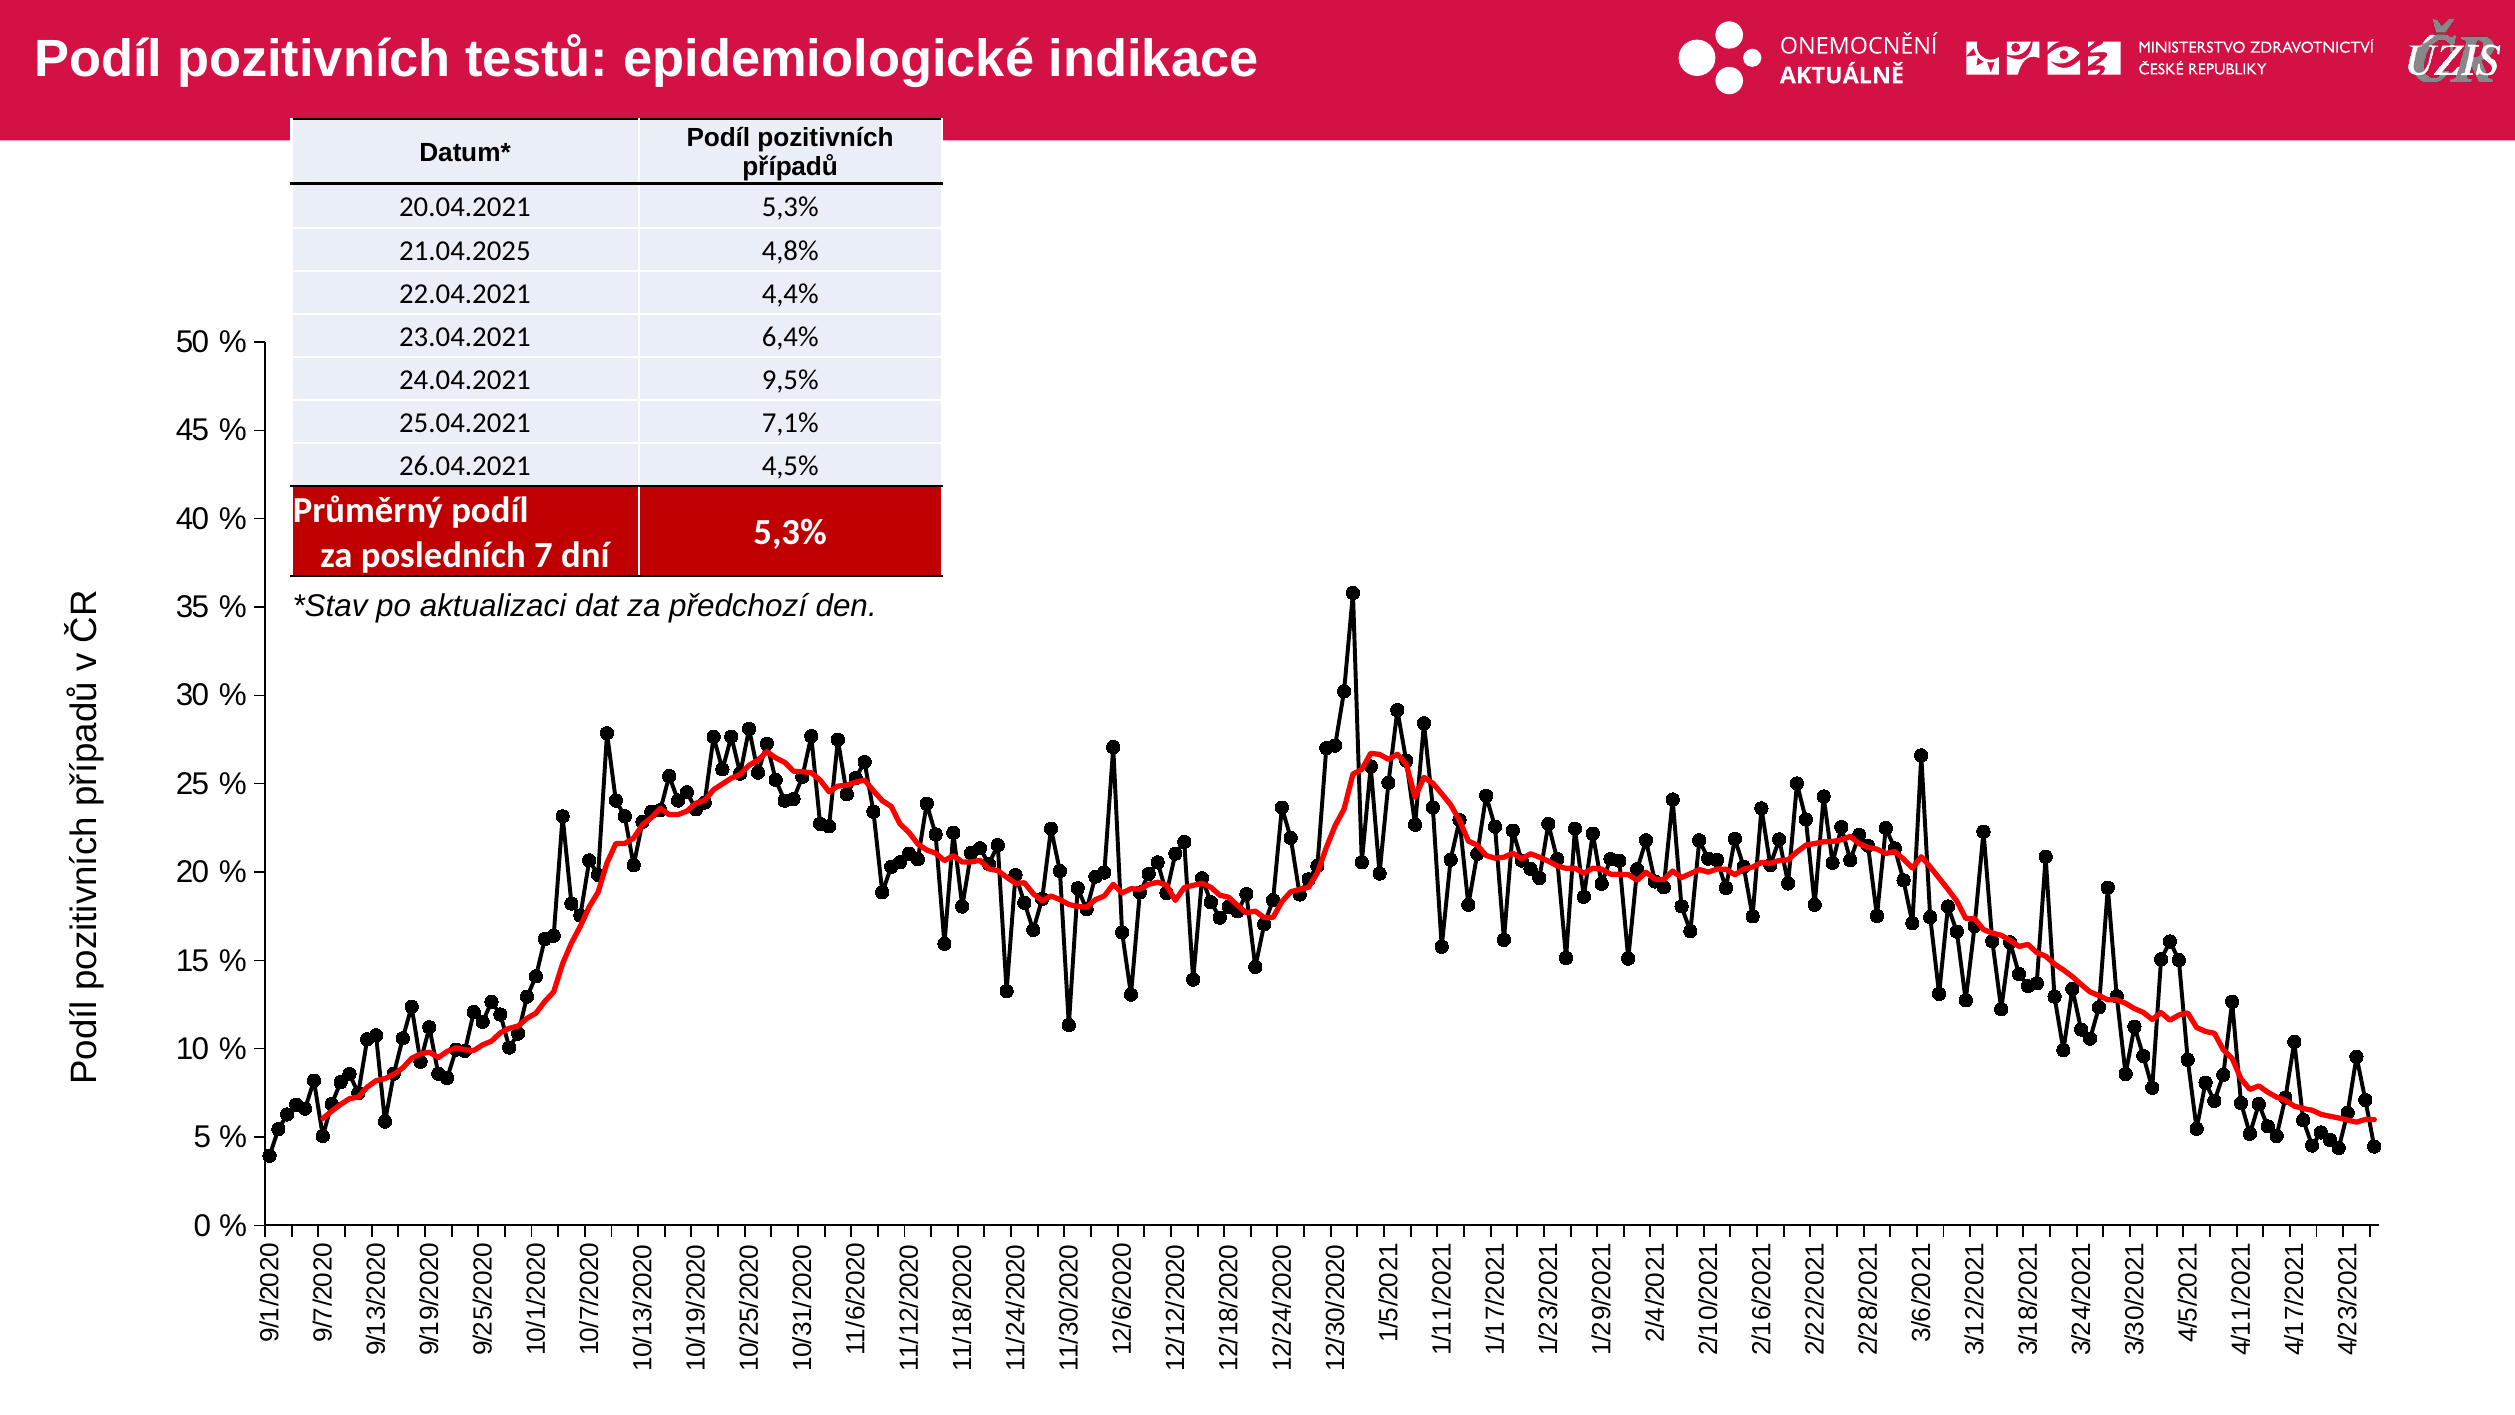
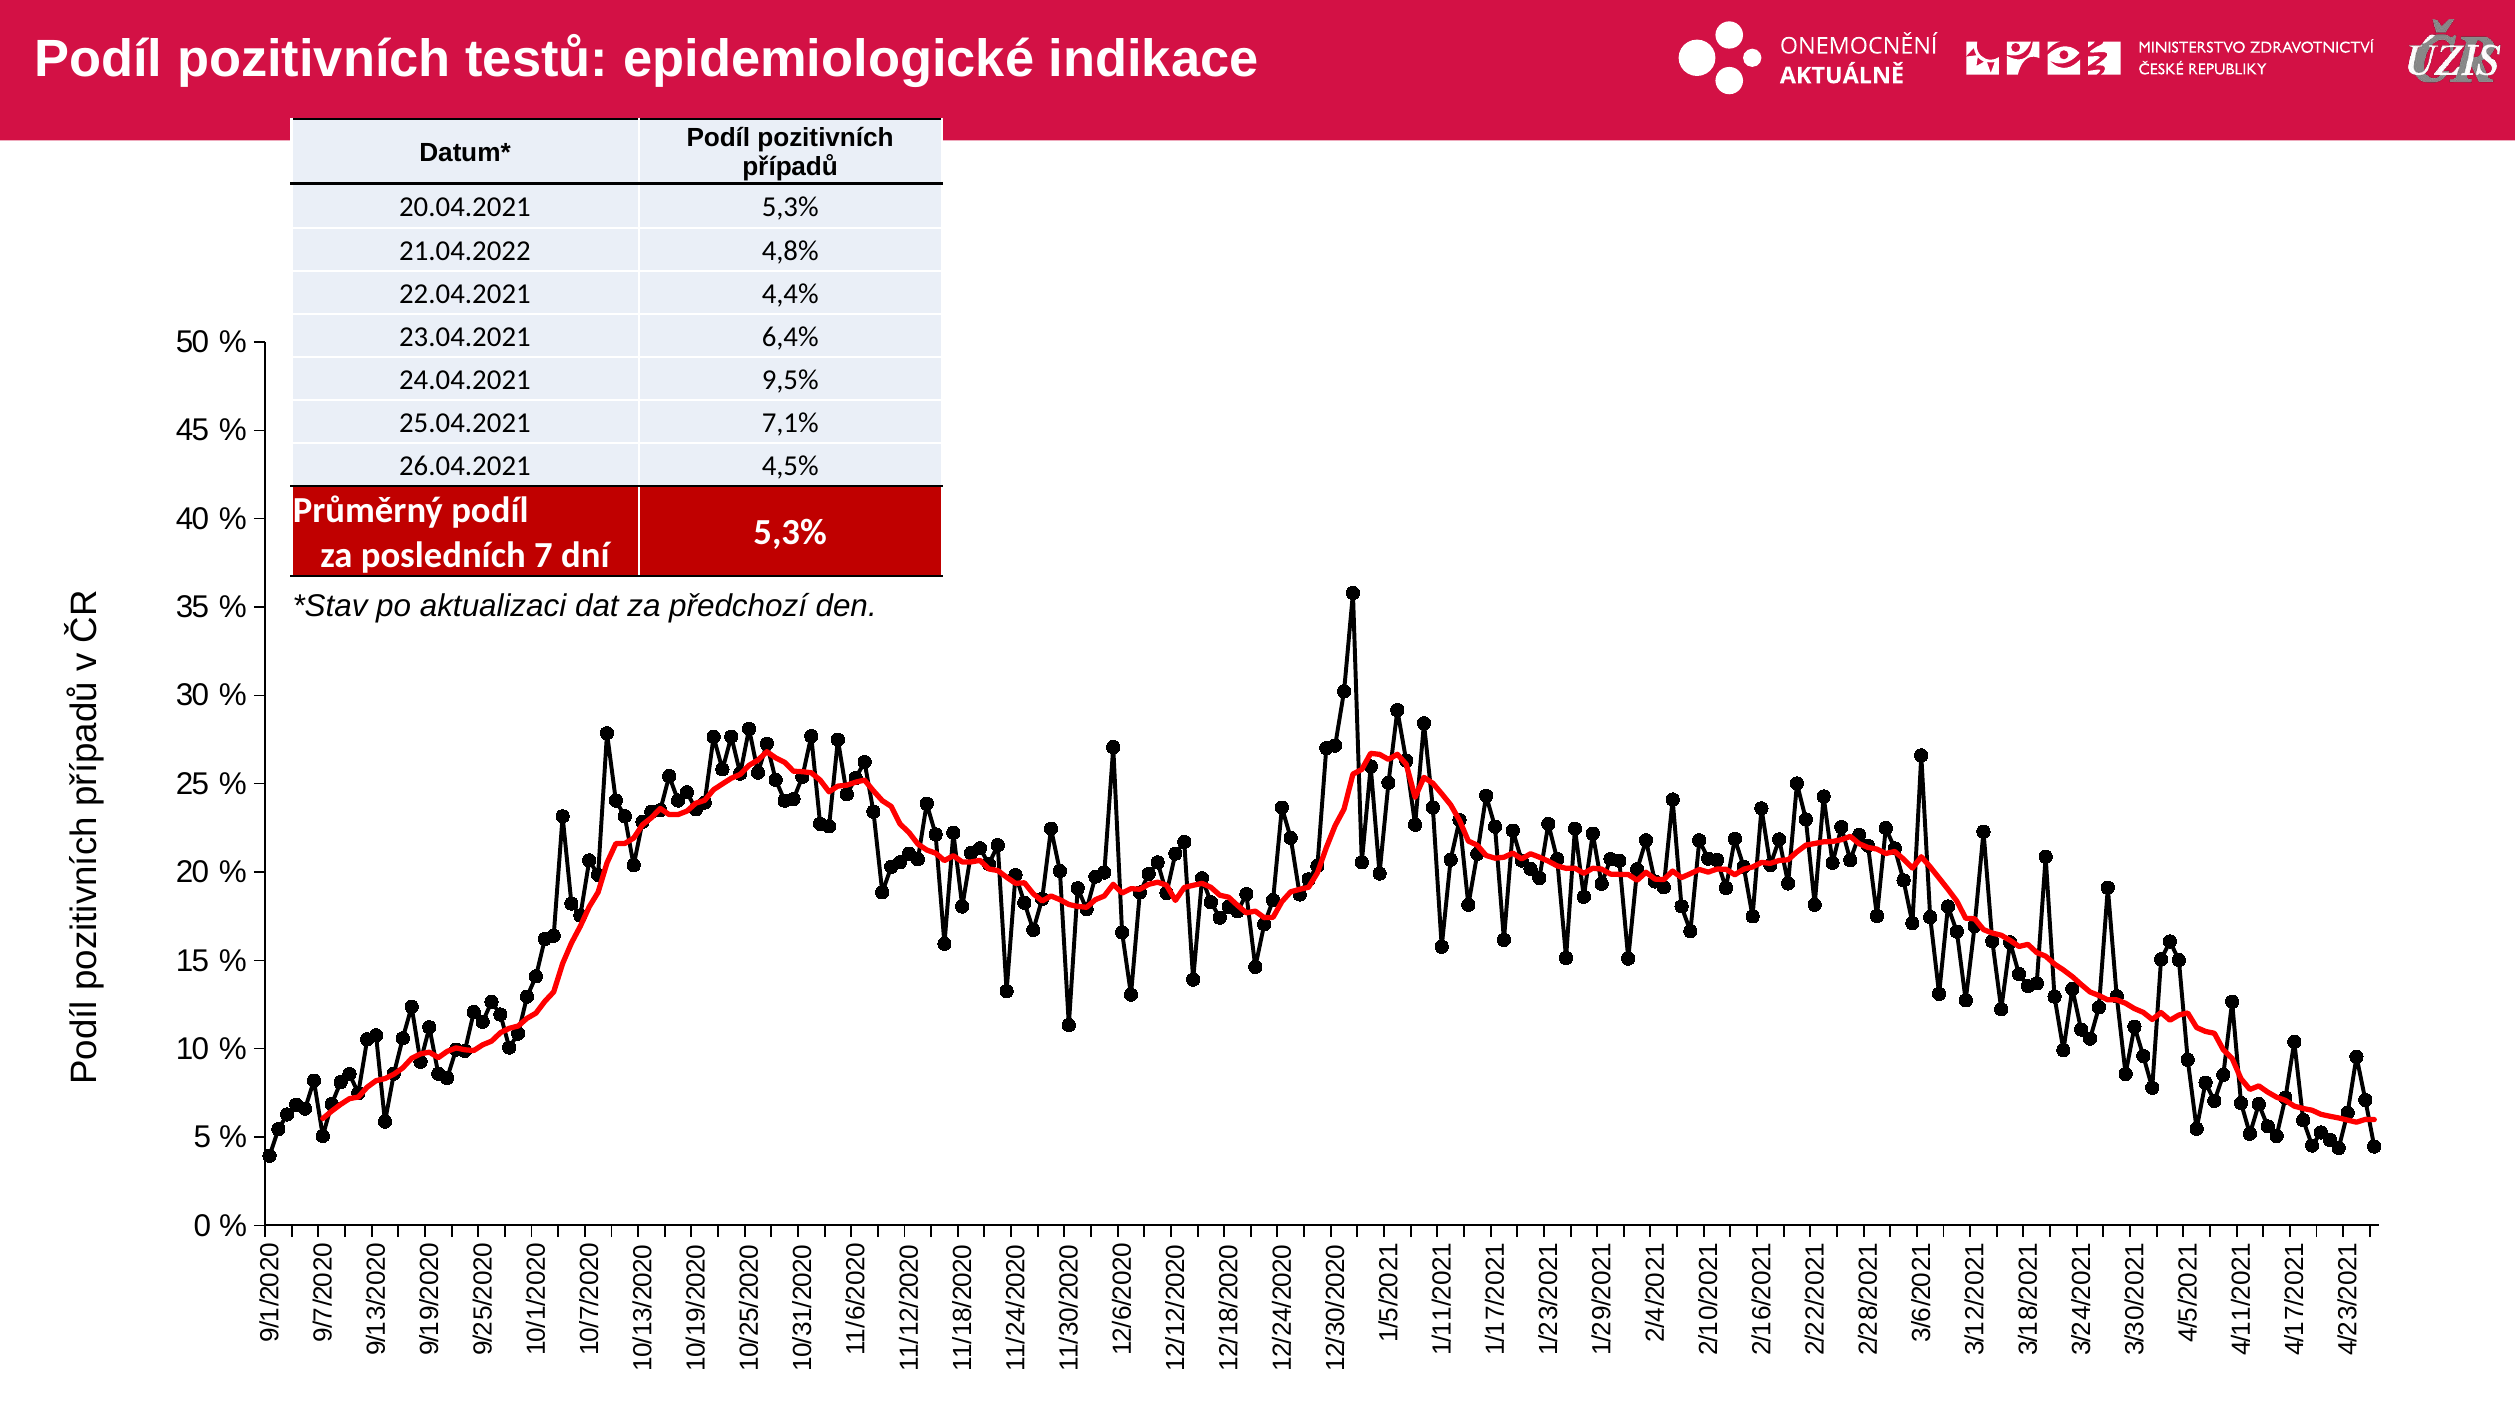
21.04.2025: 21.04.2025 -> 21.04.2022 (465, 251)
